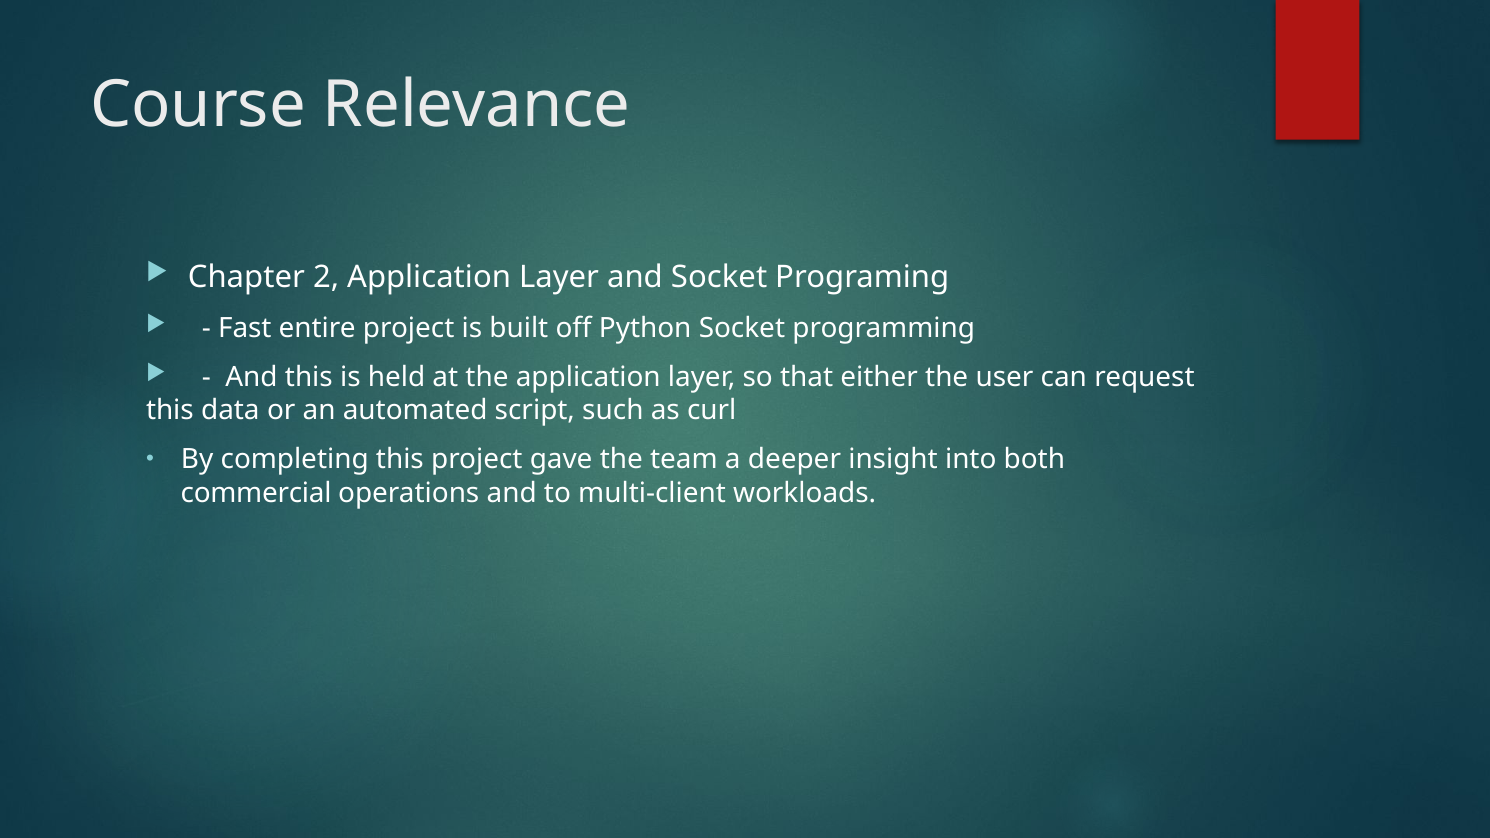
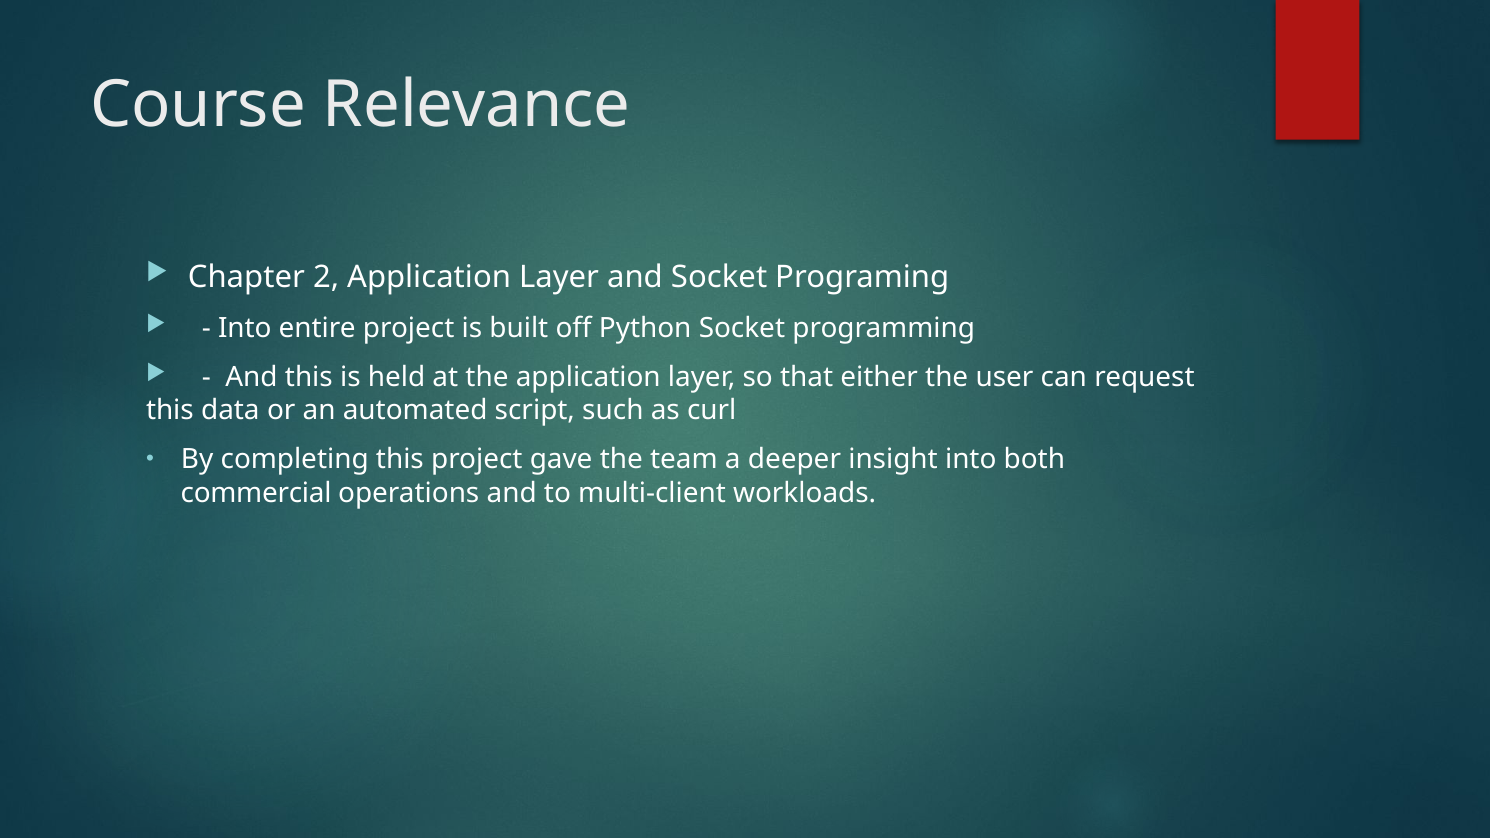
Fast: Fast -> Into (245, 328)
